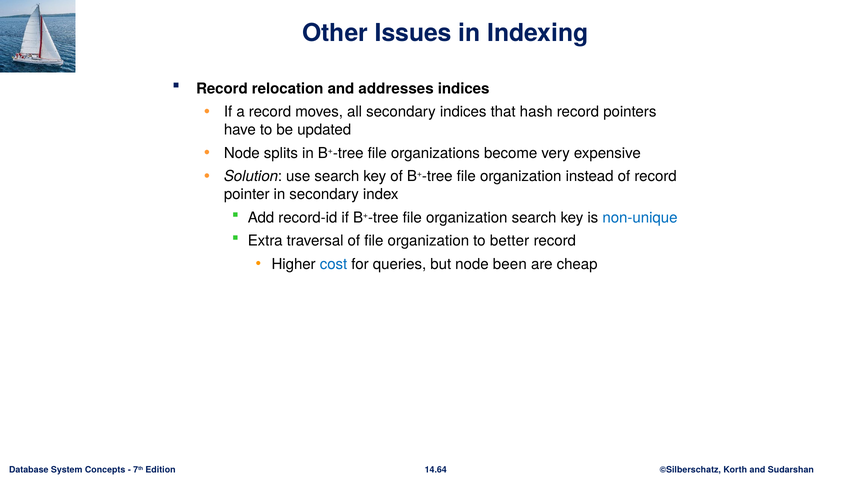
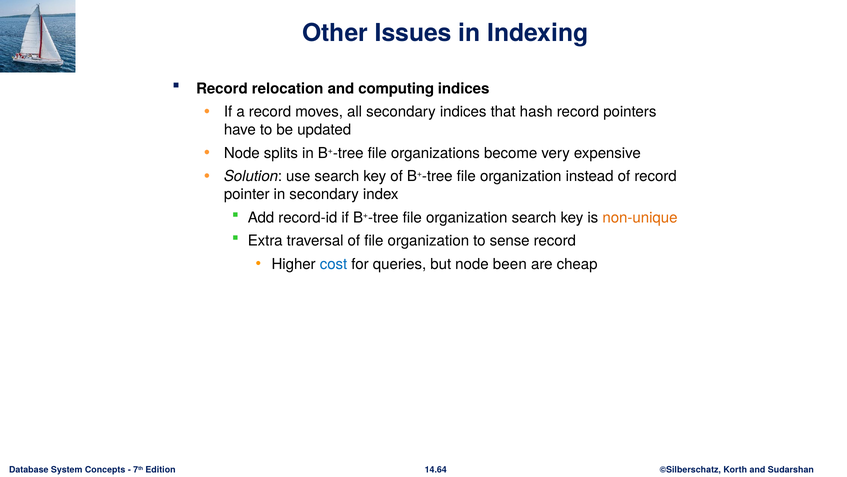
addresses: addresses -> computing (396, 88)
non-unique colour: blue -> orange (640, 217)
better: better -> sense (510, 241)
